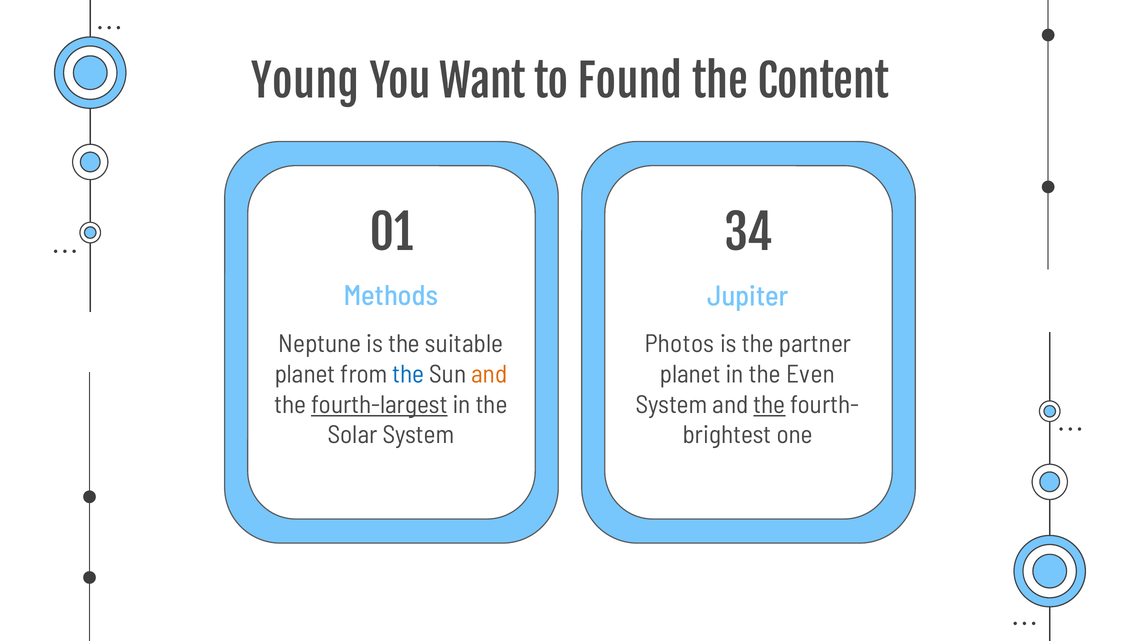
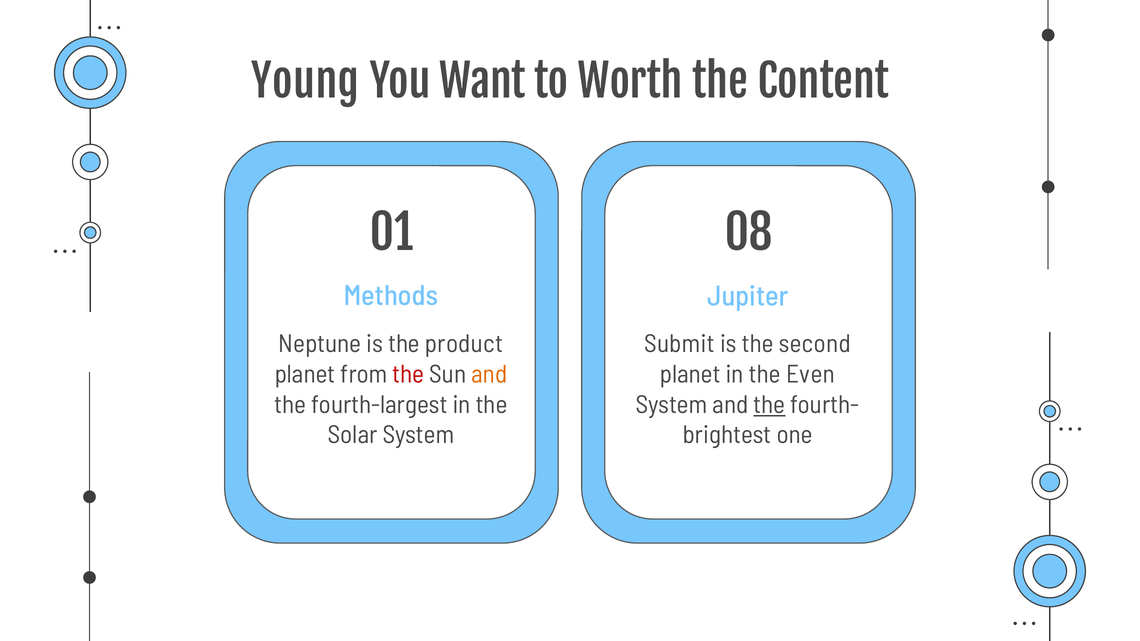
Found: Found -> Worth (630, 83)
34: 34 -> 08 (749, 235)
suitable: suitable -> product (464, 344)
Photos: Photos -> Submit (679, 344)
partner: partner -> second (815, 344)
the colour: blue -> red (408, 375)
fourth-largest underline: present -> none (379, 405)
